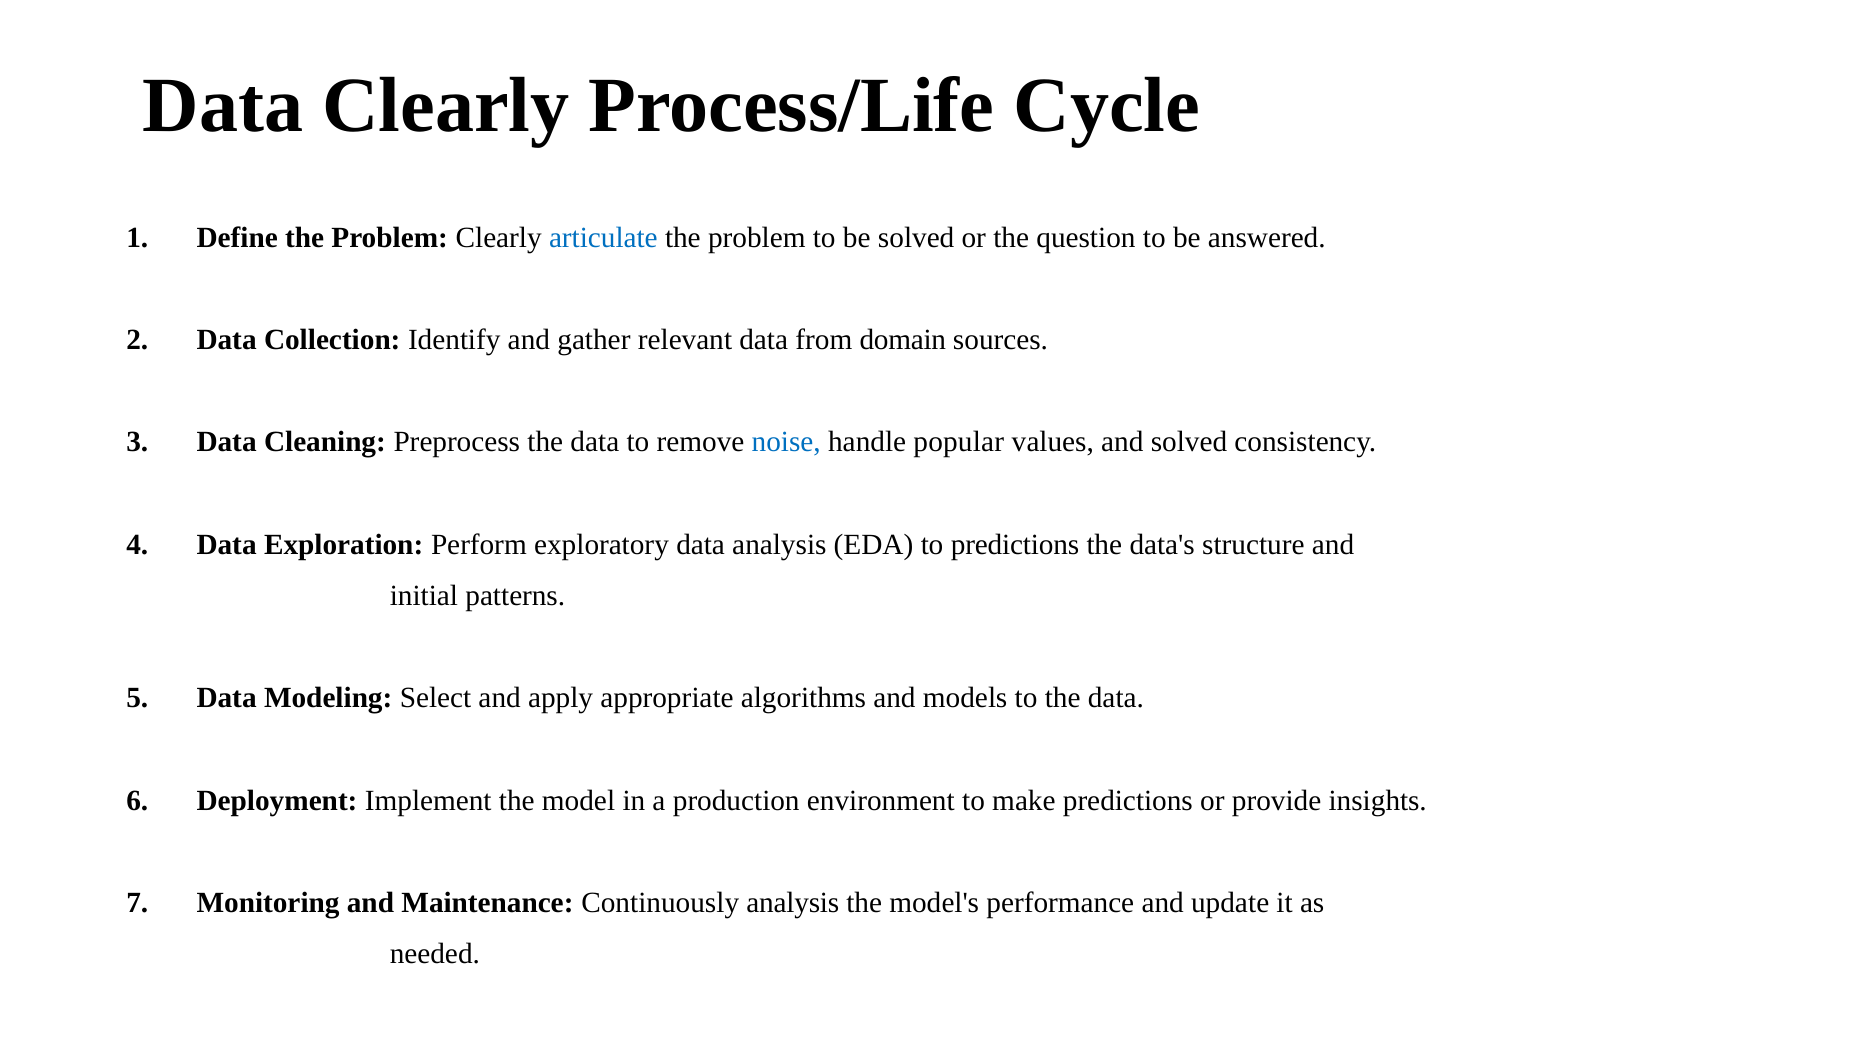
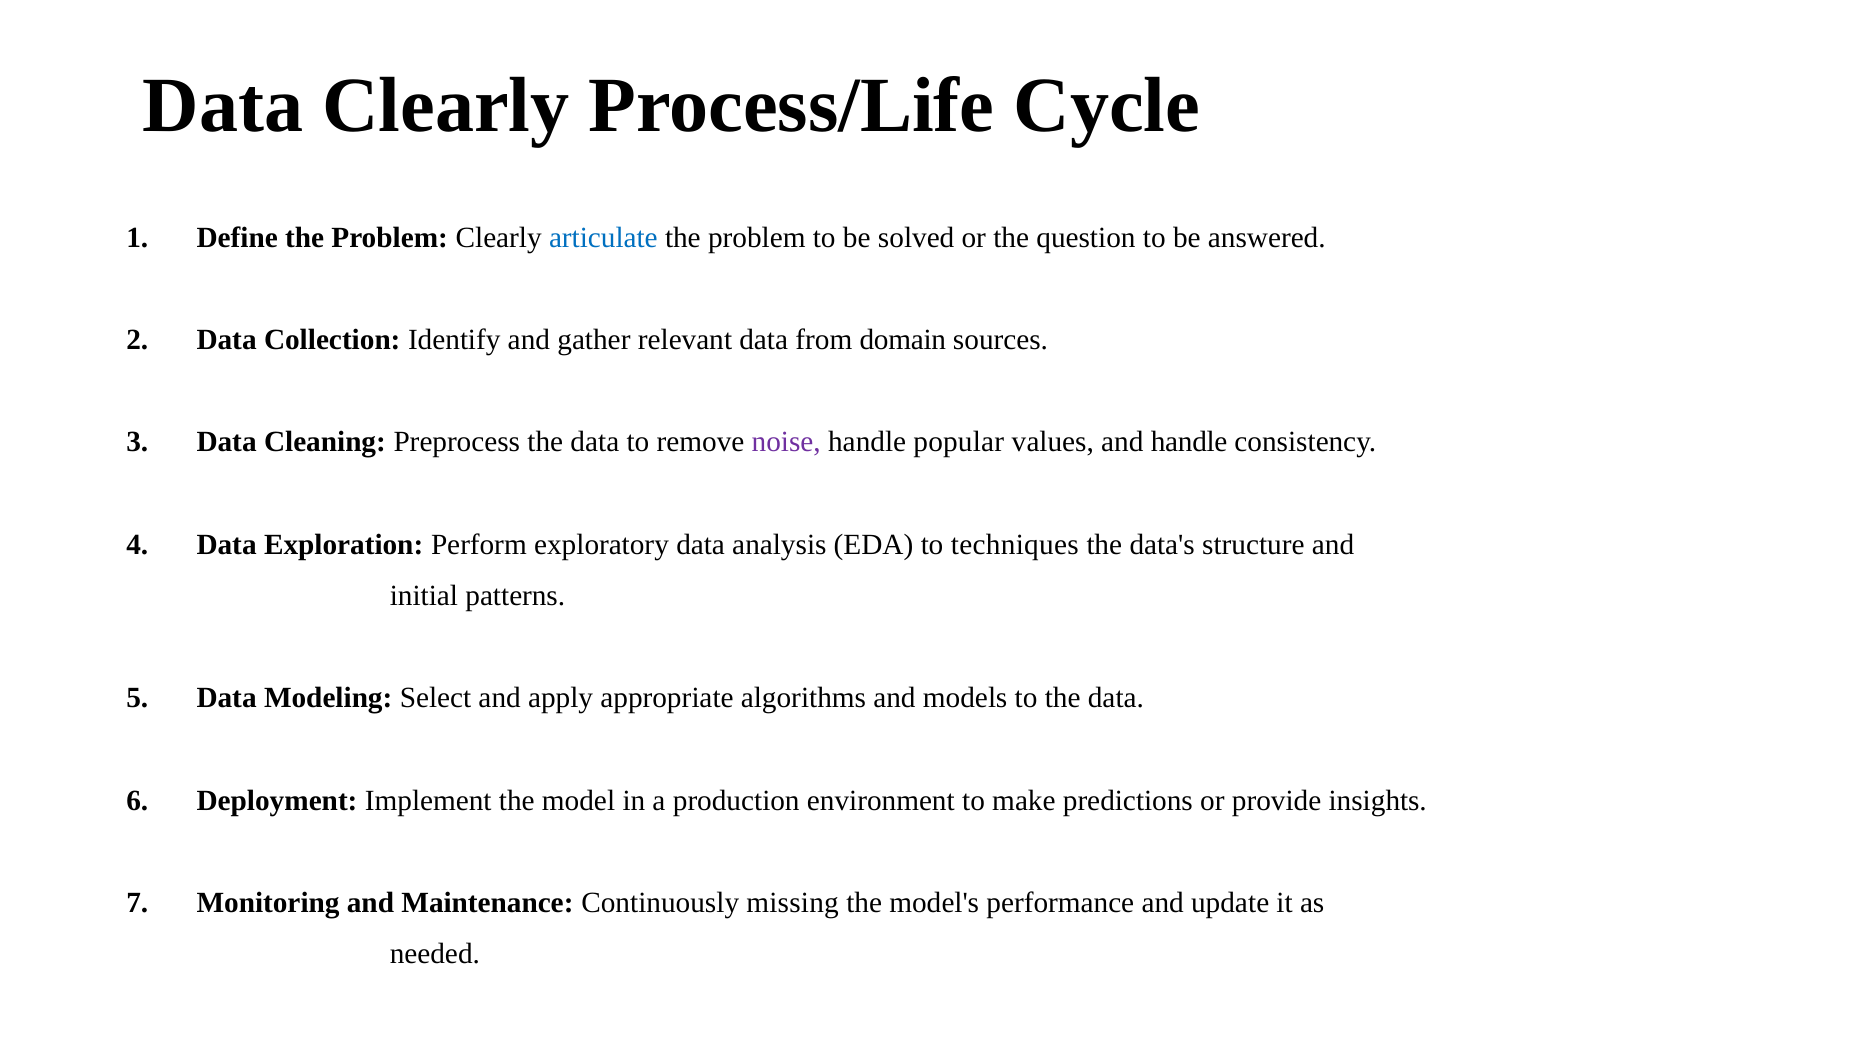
noise colour: blue -> purple (786, 442)
and solved: solved -> handle (1189, 442)
to predictions: predictions -> techniques (1015, 544)
Continuously analysis: analysis -> missing (793, 903)
